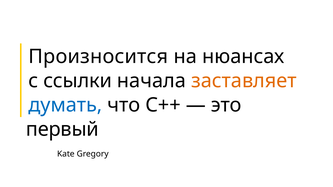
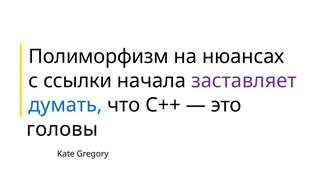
Произносится: Произносится -> Полиморфизм (98, 57)
заставляет colour: orange -> purple (244, 81)
первый: первый -> головы (62, 130)
